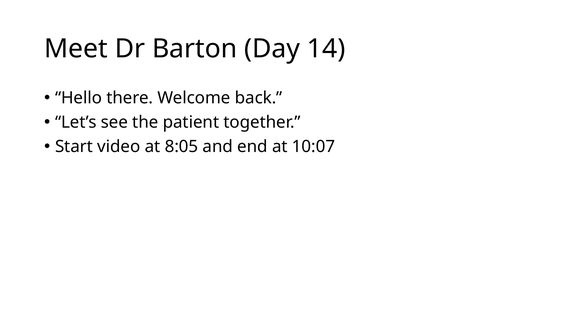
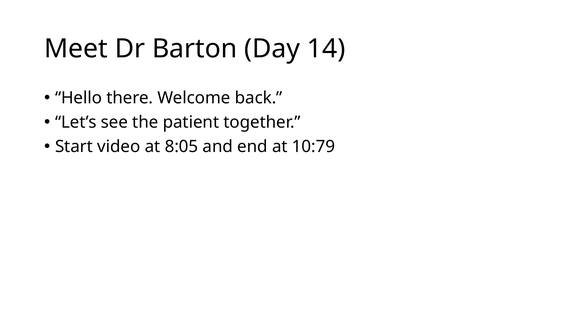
10:07: 10:07 -> 10:79 (314, 147)
